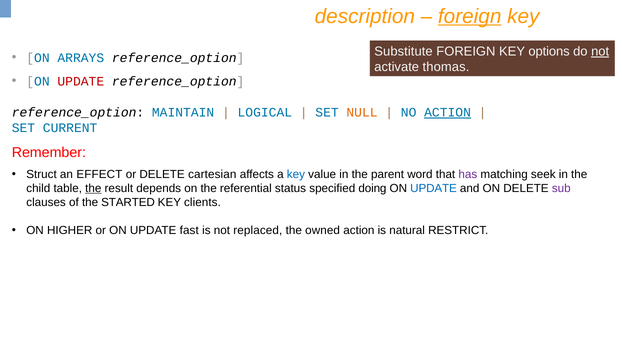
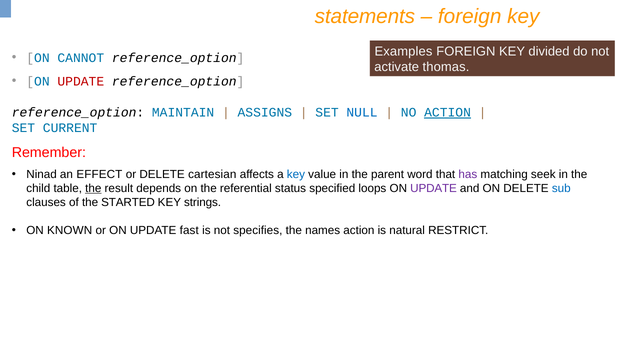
description: description -> statements (365, 16)
foreign underline: present -> none (470, 16)
Substitute: Substitute -> Examples (404, 51)
options: options -> divided (549, 51)
not underline: present -> none (600, 51)
ARRAYS: ARRAYS -> CANNOT (81, 58)
LOGICAL: LOGICAL -> ASSIGNS (265, 112)
NULL colour: orange -> blue (362, 112)
Struct: Struct -> Ninad (42, 174)
doing: doing -> loops (372, 188)
UPDATE colour: blue -> purple (434, 188)
sub colour: purple -> blue (561, 188)
clients: clients -> strings (203, 202)
HIGHER: HIGHER -> KNOWN (70, 230)
replaced: replaced -> specifies (258, 230)
owned: owned -> names (323, 230)
